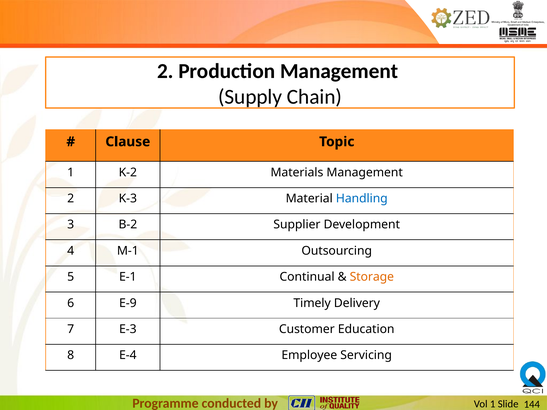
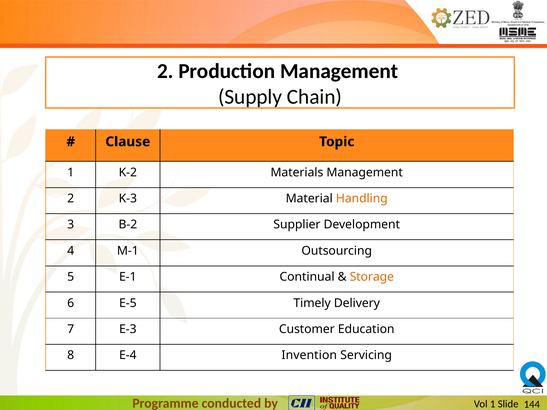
Handling colour: blue -> orange (362, 199)
E-9: E-9 -> E-5 (128, 303)
Employee: Employee -> Invention (309, 355)
